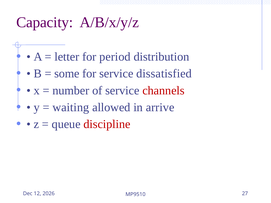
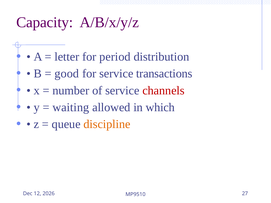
some: some -> good (67, 74)
dissatisfied: dissatisfied -> transactions (164, 74)
arrive: arrive -> which (160, 107)
discipline colour: red -> orange (107, 124)
